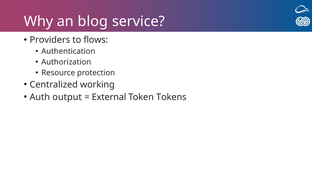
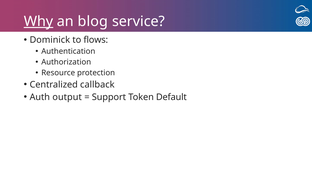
Why underline: none -> present (38, 21)
Providers: Providers -> Dominick (50, 40)
working: working -> callback (97, 85)
External: External -> Support (109, 97)
Tokens: Tokens -> Default (171, 97)
